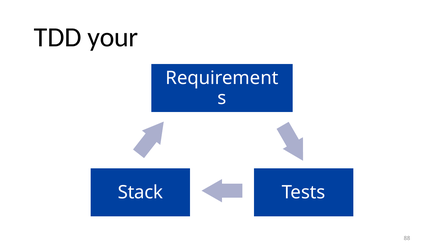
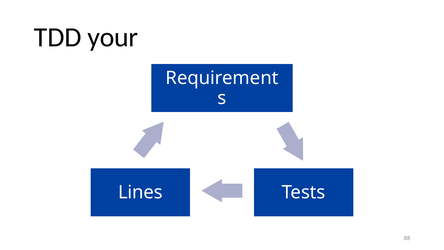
Stack: Stack -> Lines (140, 192)
